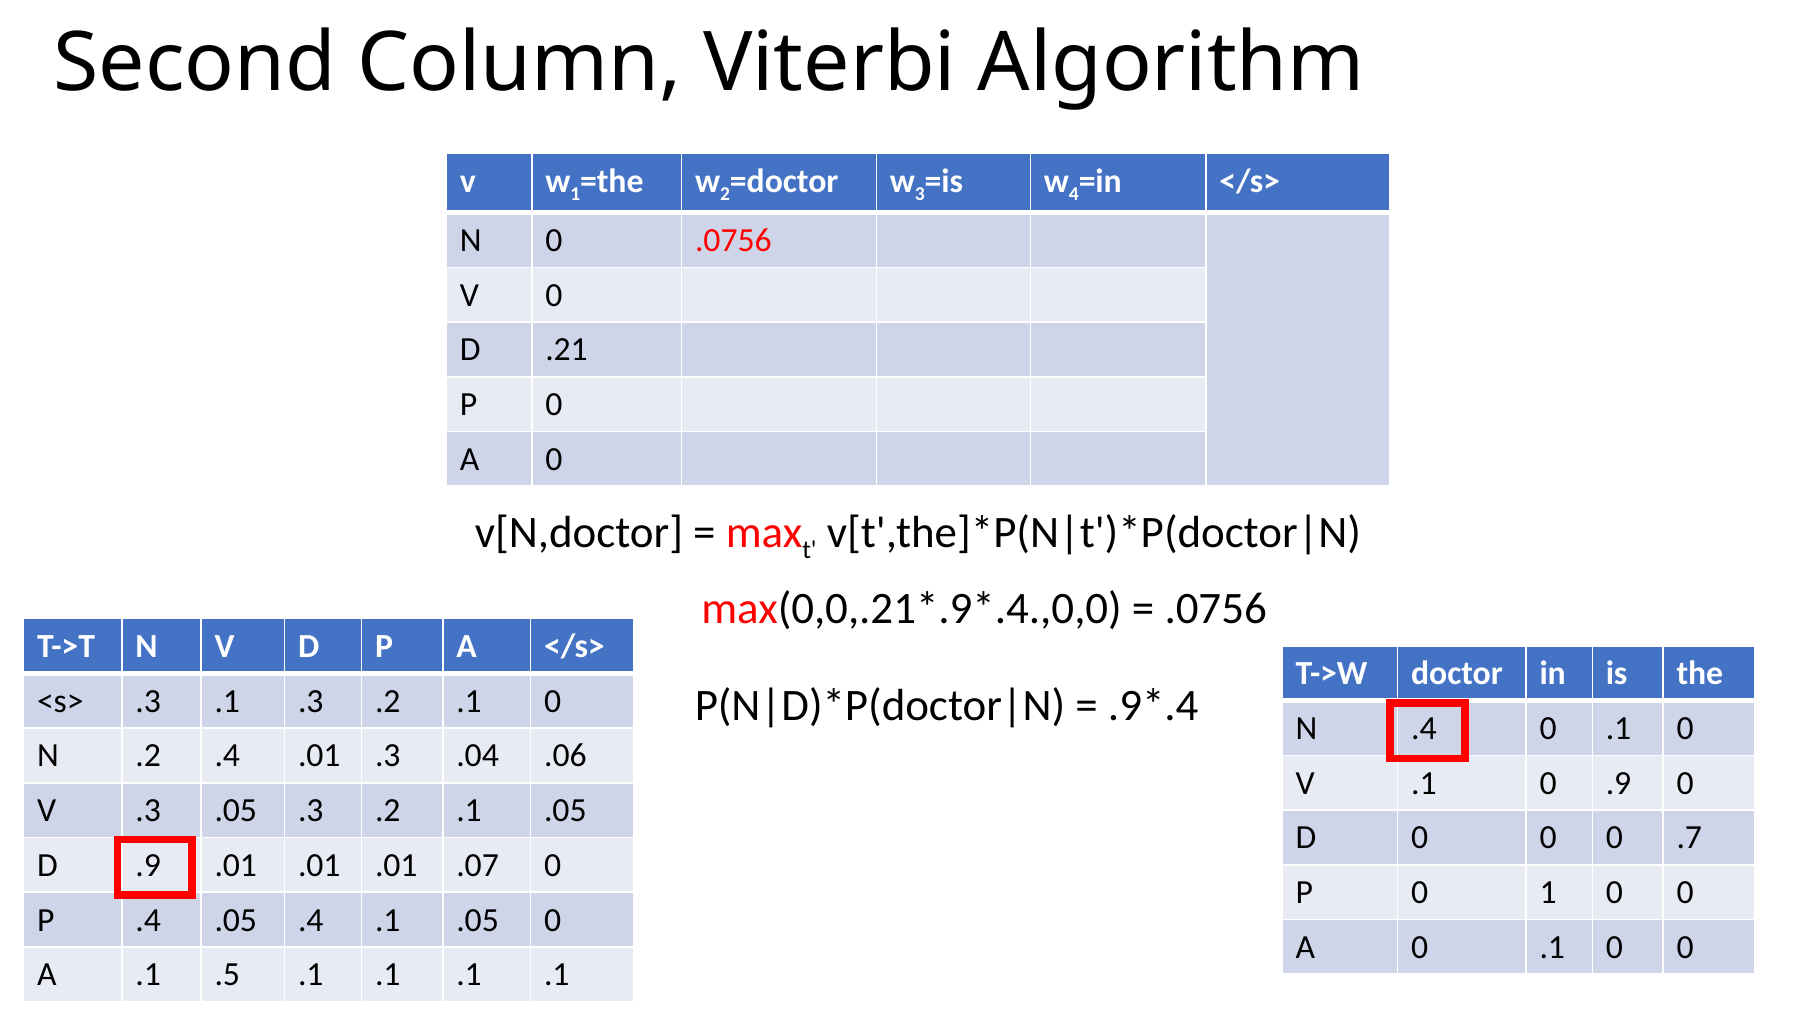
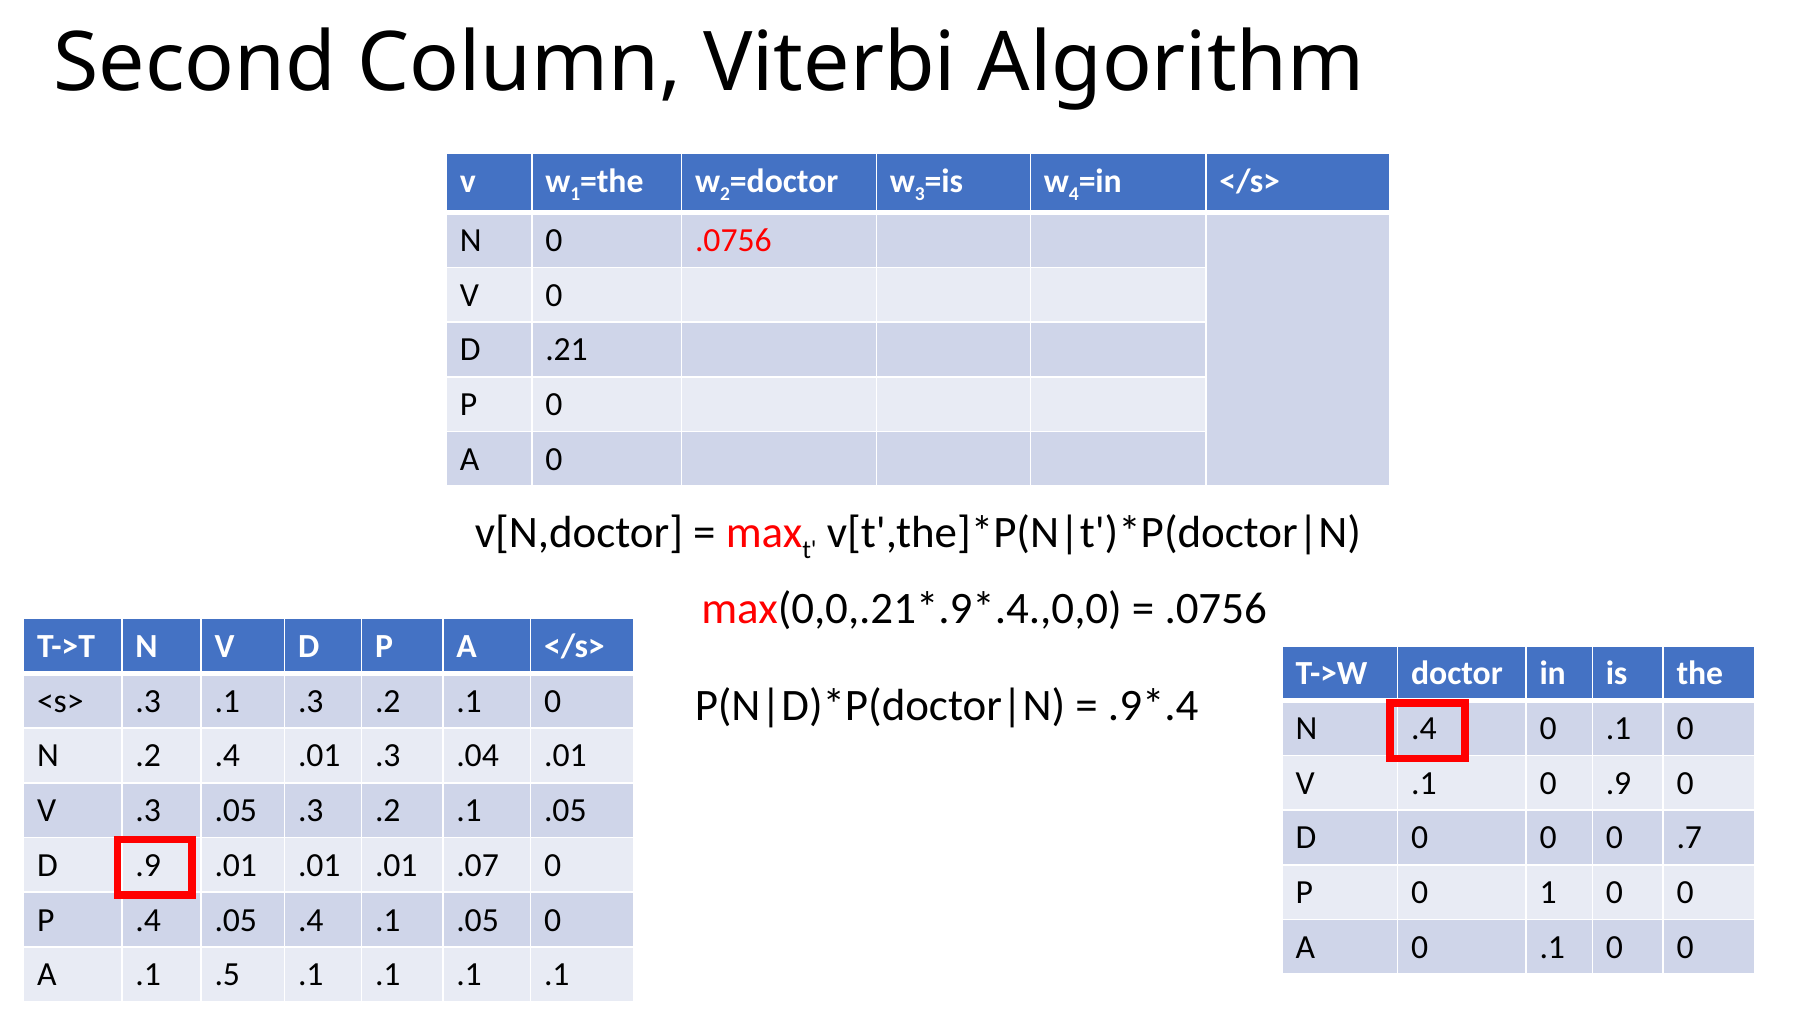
.04 .06: .06 -> .01 (565, 755)
